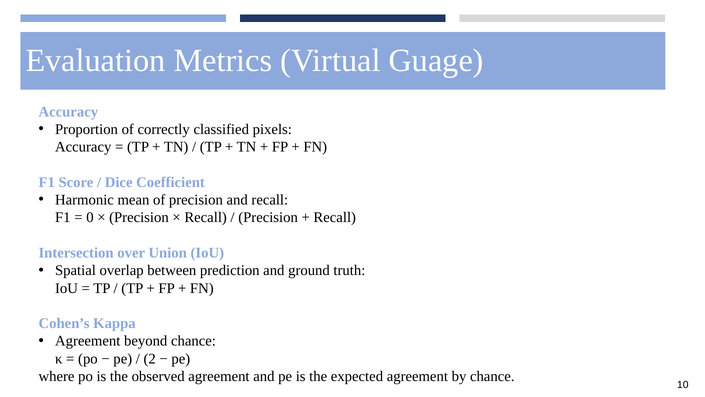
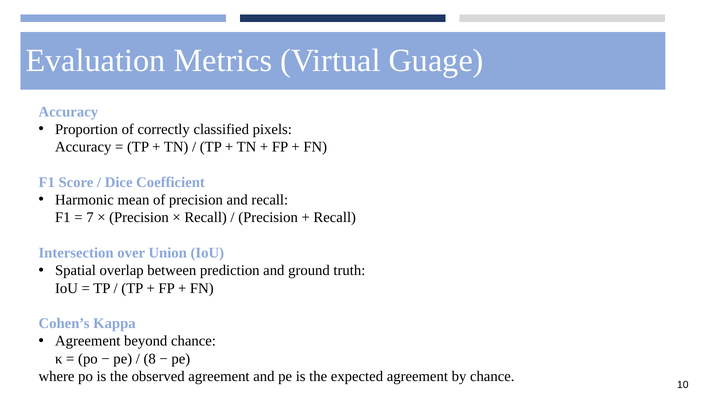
0: 0 -> 7 (90, 217)
2: 2 -> 8 (150, 358)
